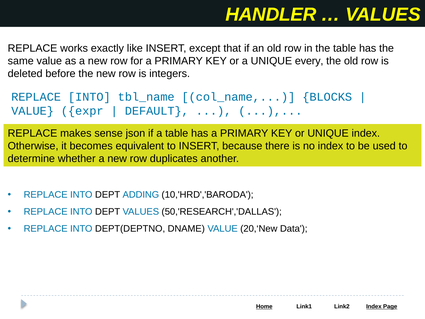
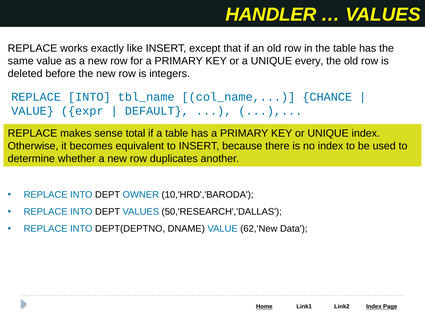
BLOCKS: BLOCKS -> CHANCE (327, 97)
json: json -> total (136, 133)
ADDING: ADDING -> OWNER (141, 195)
20,‘New: 20,‘New -> 62,‘New (259, 229)
